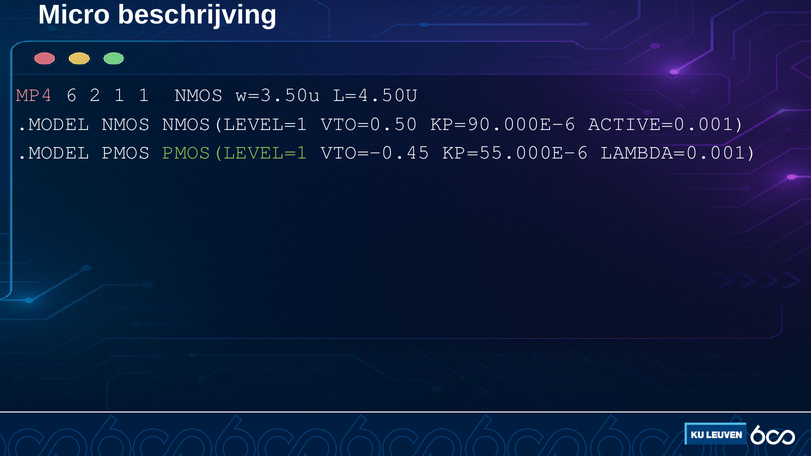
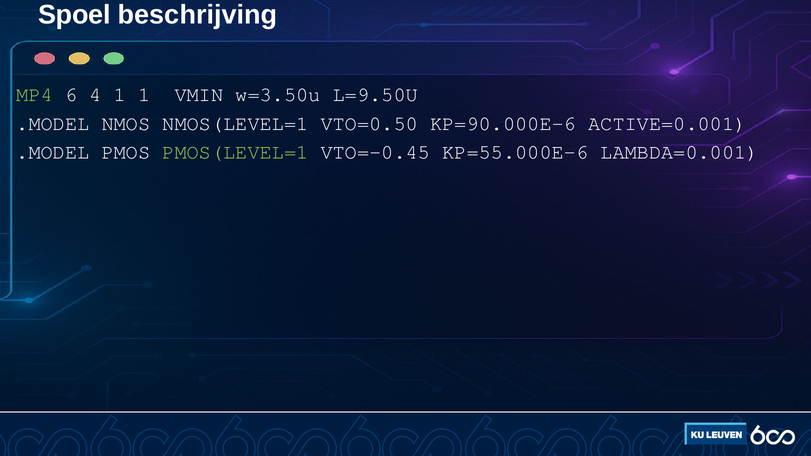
Micro: Micro -> Spoel (74, 15)
MP4 colour: pink -> light green (35, 95)
2: 2 -> 4 (95, 95)
1 NMOS: NMOS -> VMIN (199, 95)
L=4.50U: L=4.50U -> L=9.50U (375, 95)
